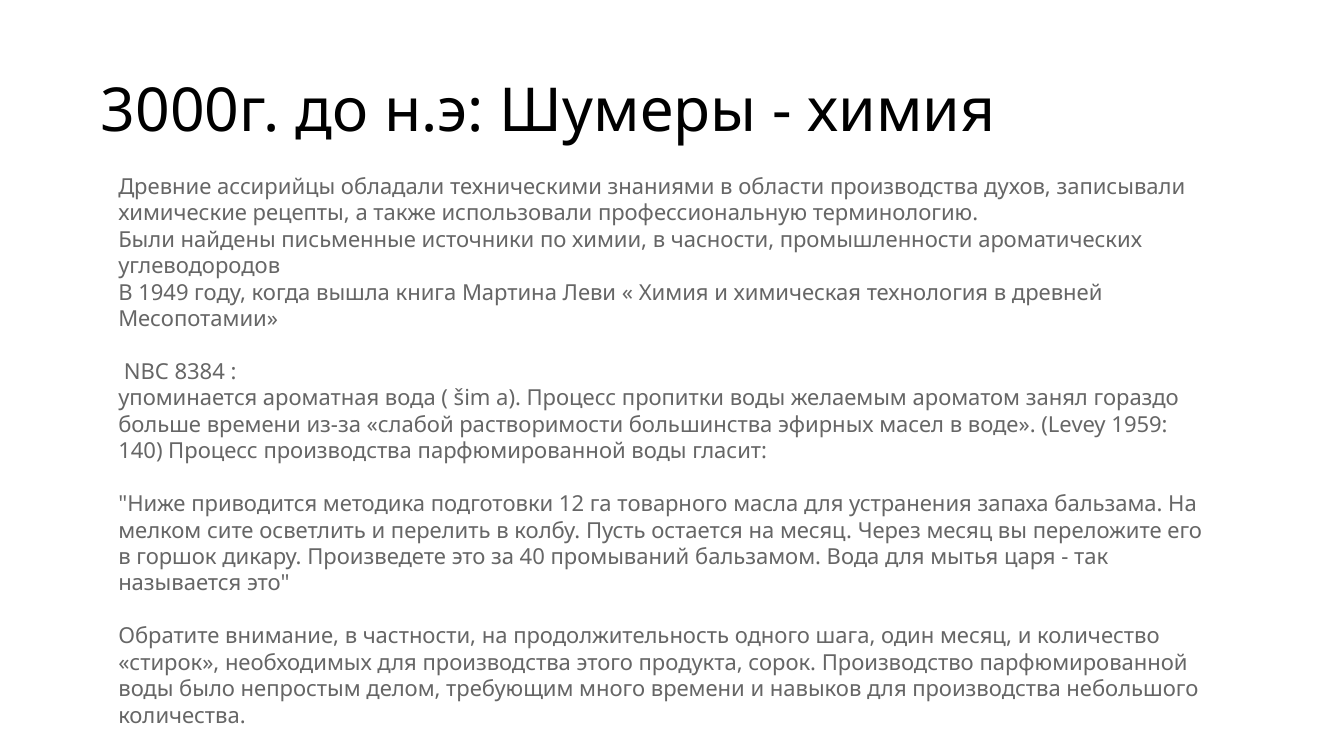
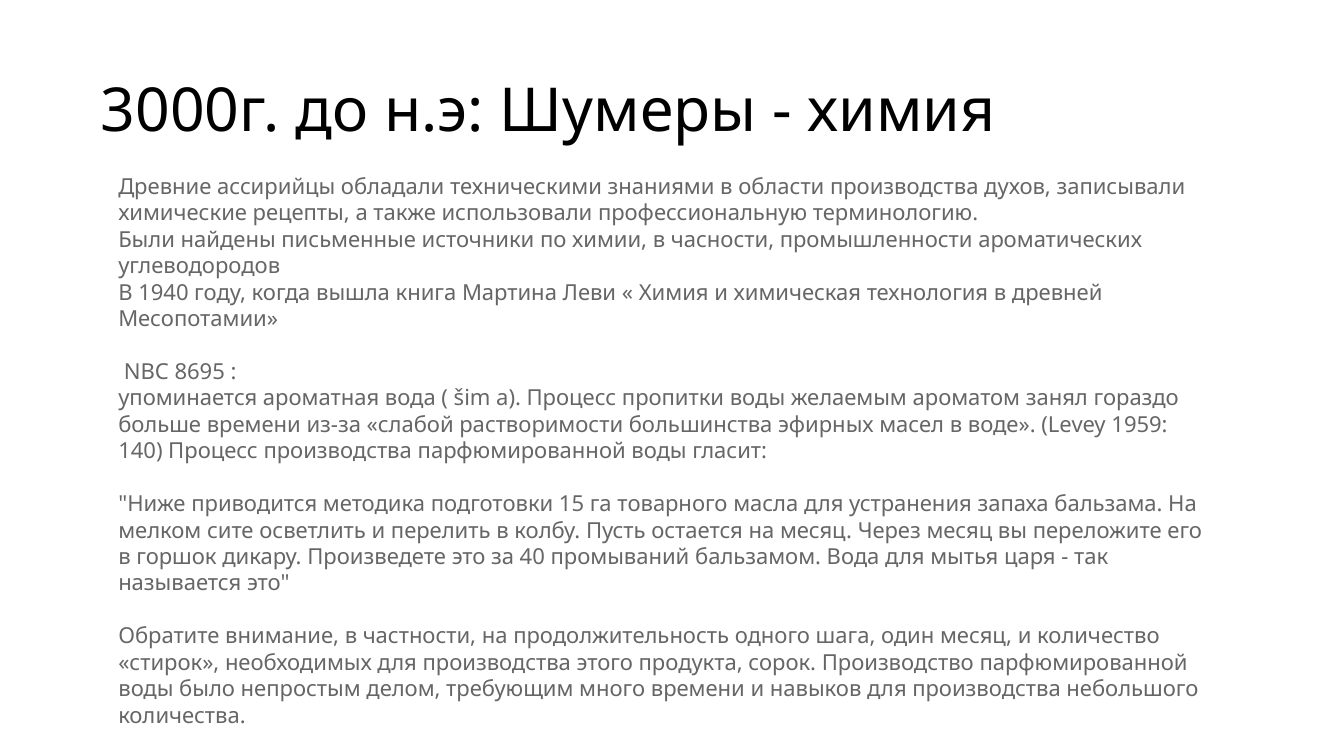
1949: 1949 -> 1940 (163, 293)
8384: 8384 -> 8695 (200, 373)
12: 12 -> 15 (572, 505)
